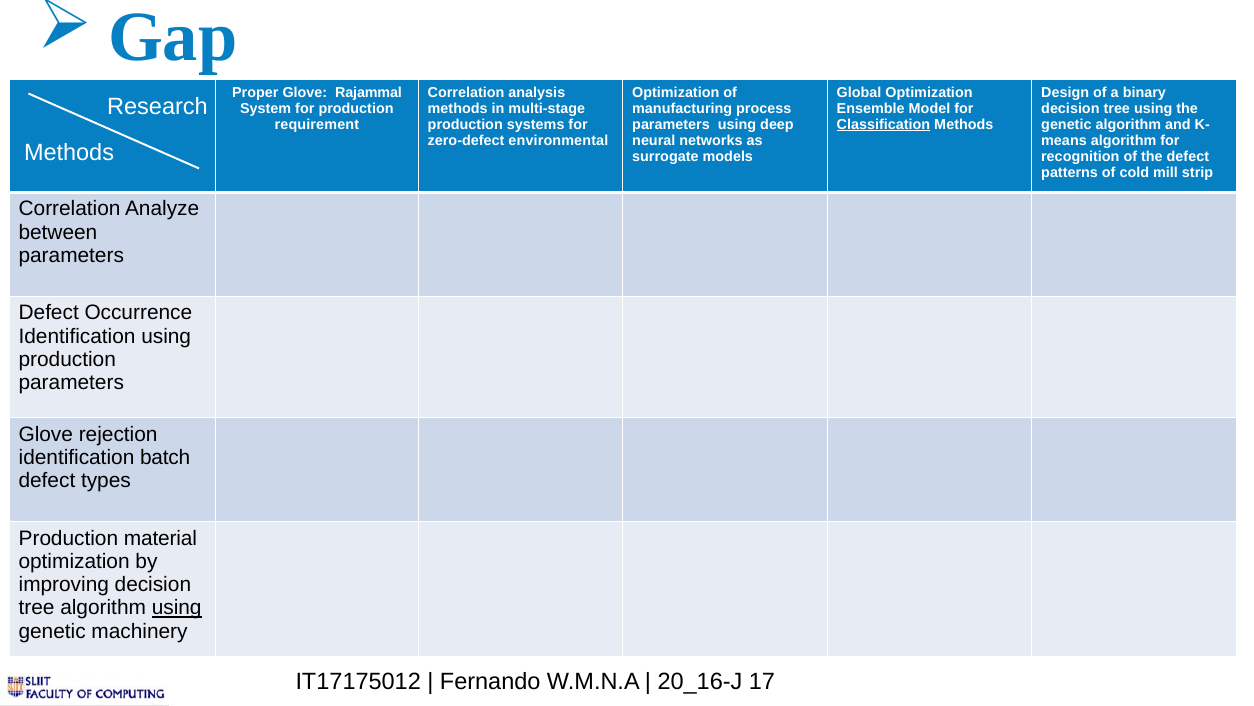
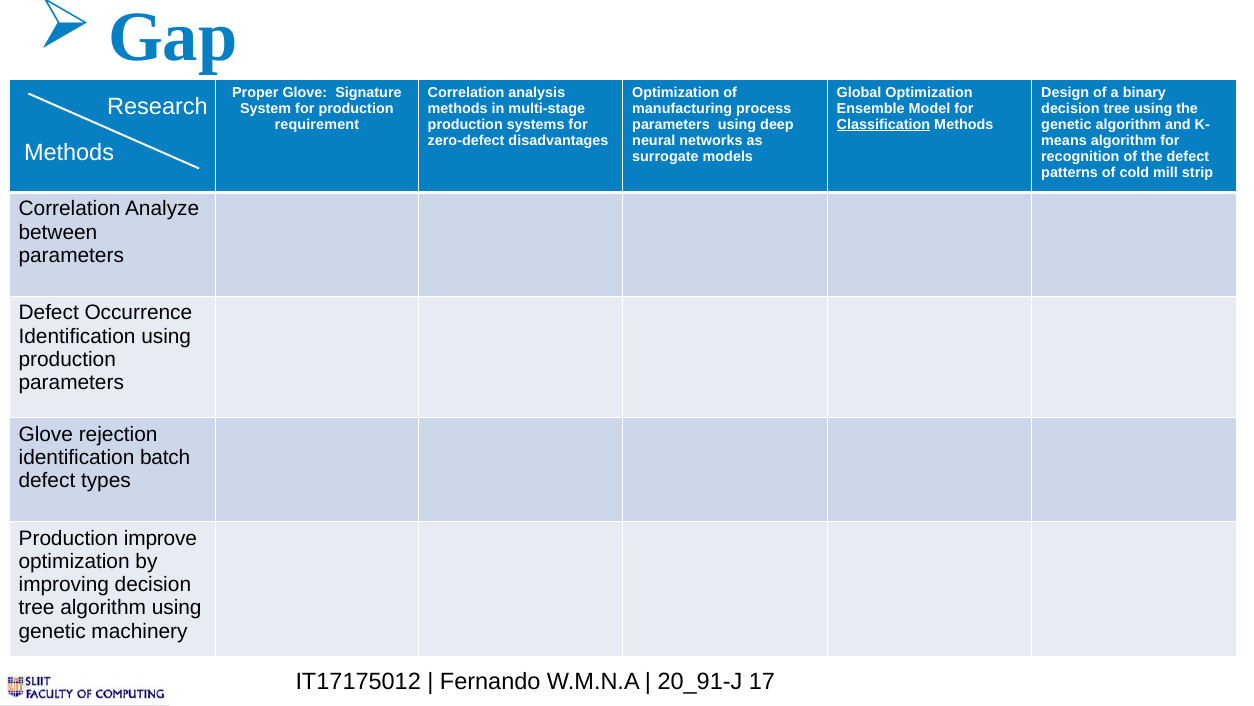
Rajammal: Rajammal -> Signature (368, 92)
environmental: environmental -> disadvantages (558, 140)
material: material -> improve (160, 538)
using underline: present -> none (177, 607)
20_16-J: 20_16-J -> 20_91-J (700, 681)
